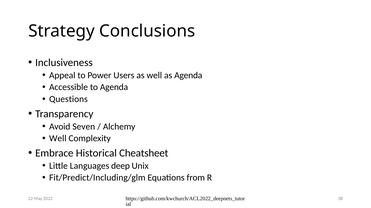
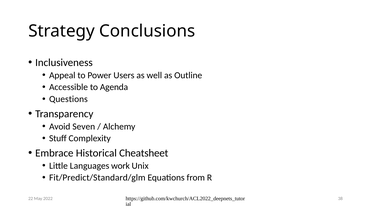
as Agenda: Agenda -> Outline (188, 76)
Well: Well -> Stuff (58, 139)
deep: deep -> work (120, 166)
Fit/Predict/Including/glm: Fit/Predict/Including/glm -> Fit/Predict/Standard/glm (97, 178)
